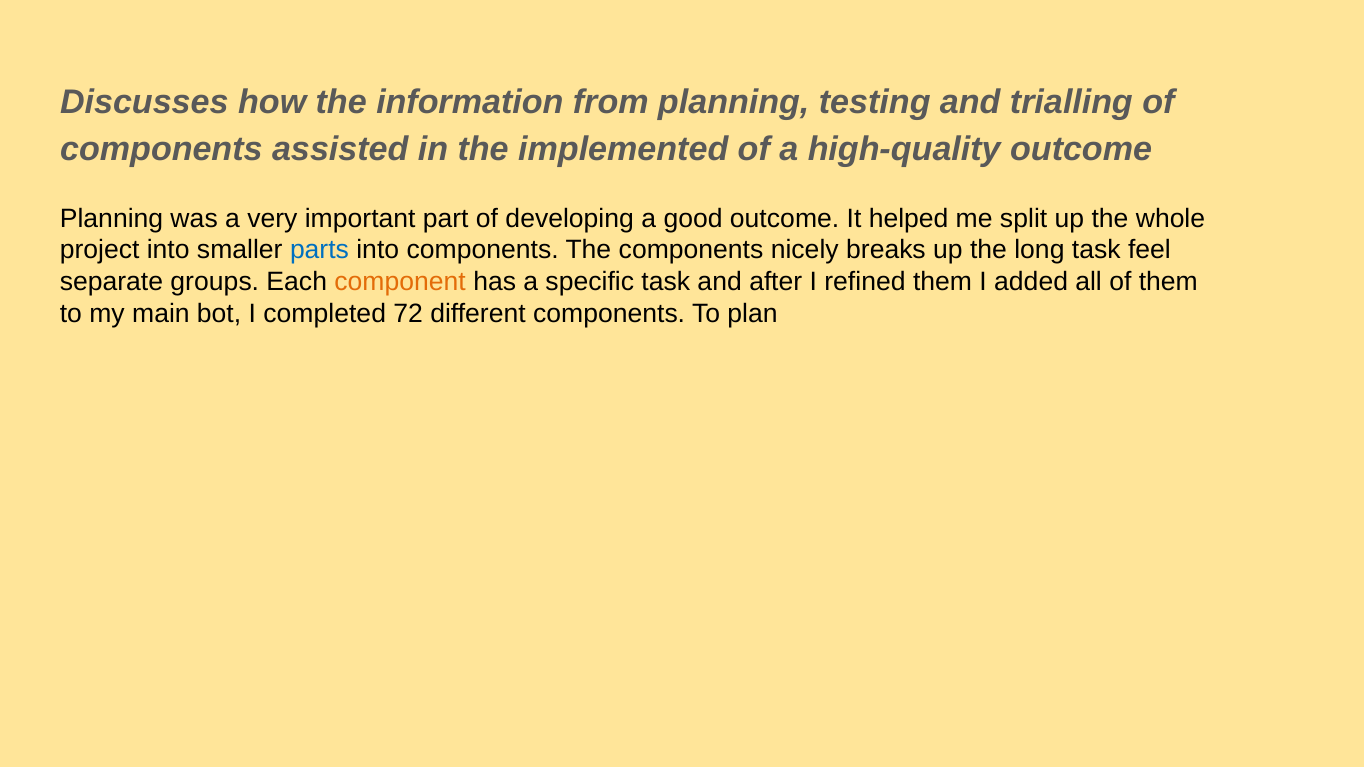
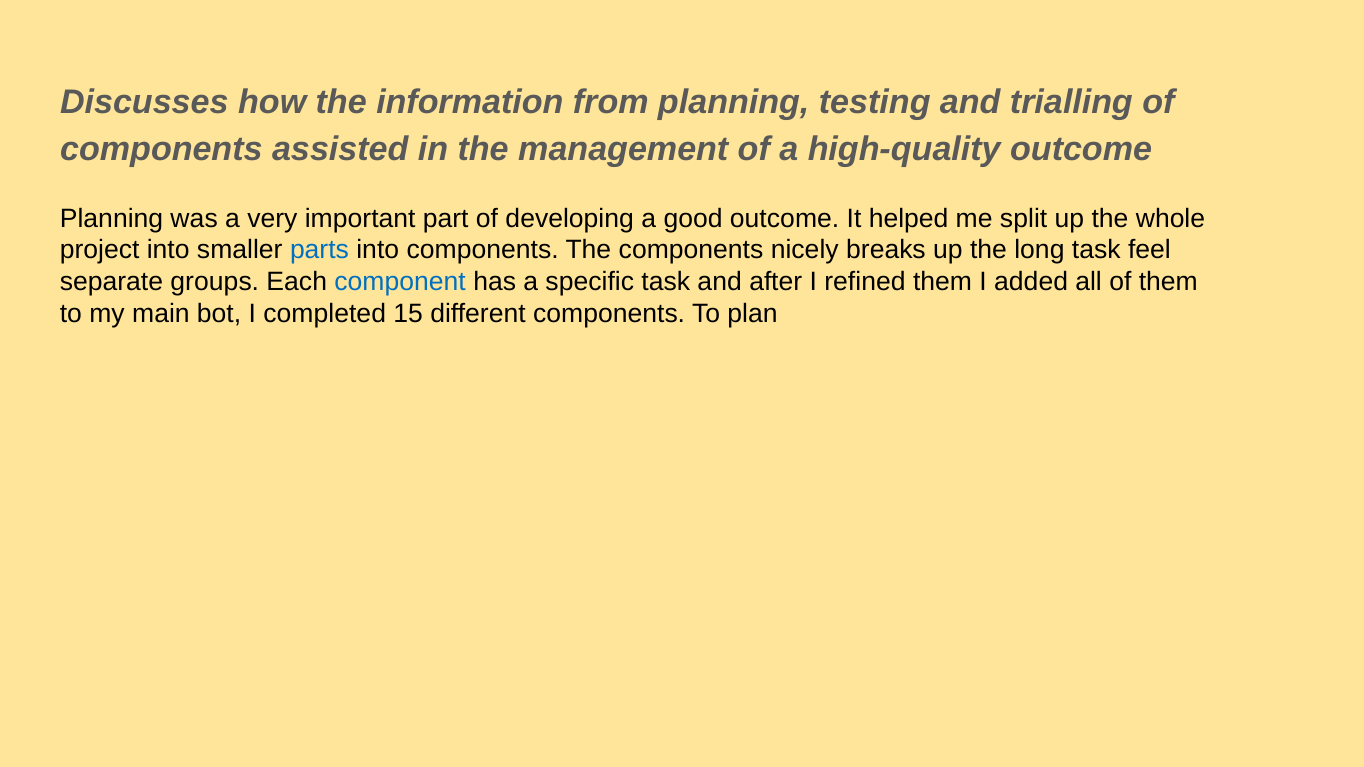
implemented: implemented -> management (623, 149)
component colour: orange -> blue (400, 282)
72: 72 -> 15 (408, 314)
